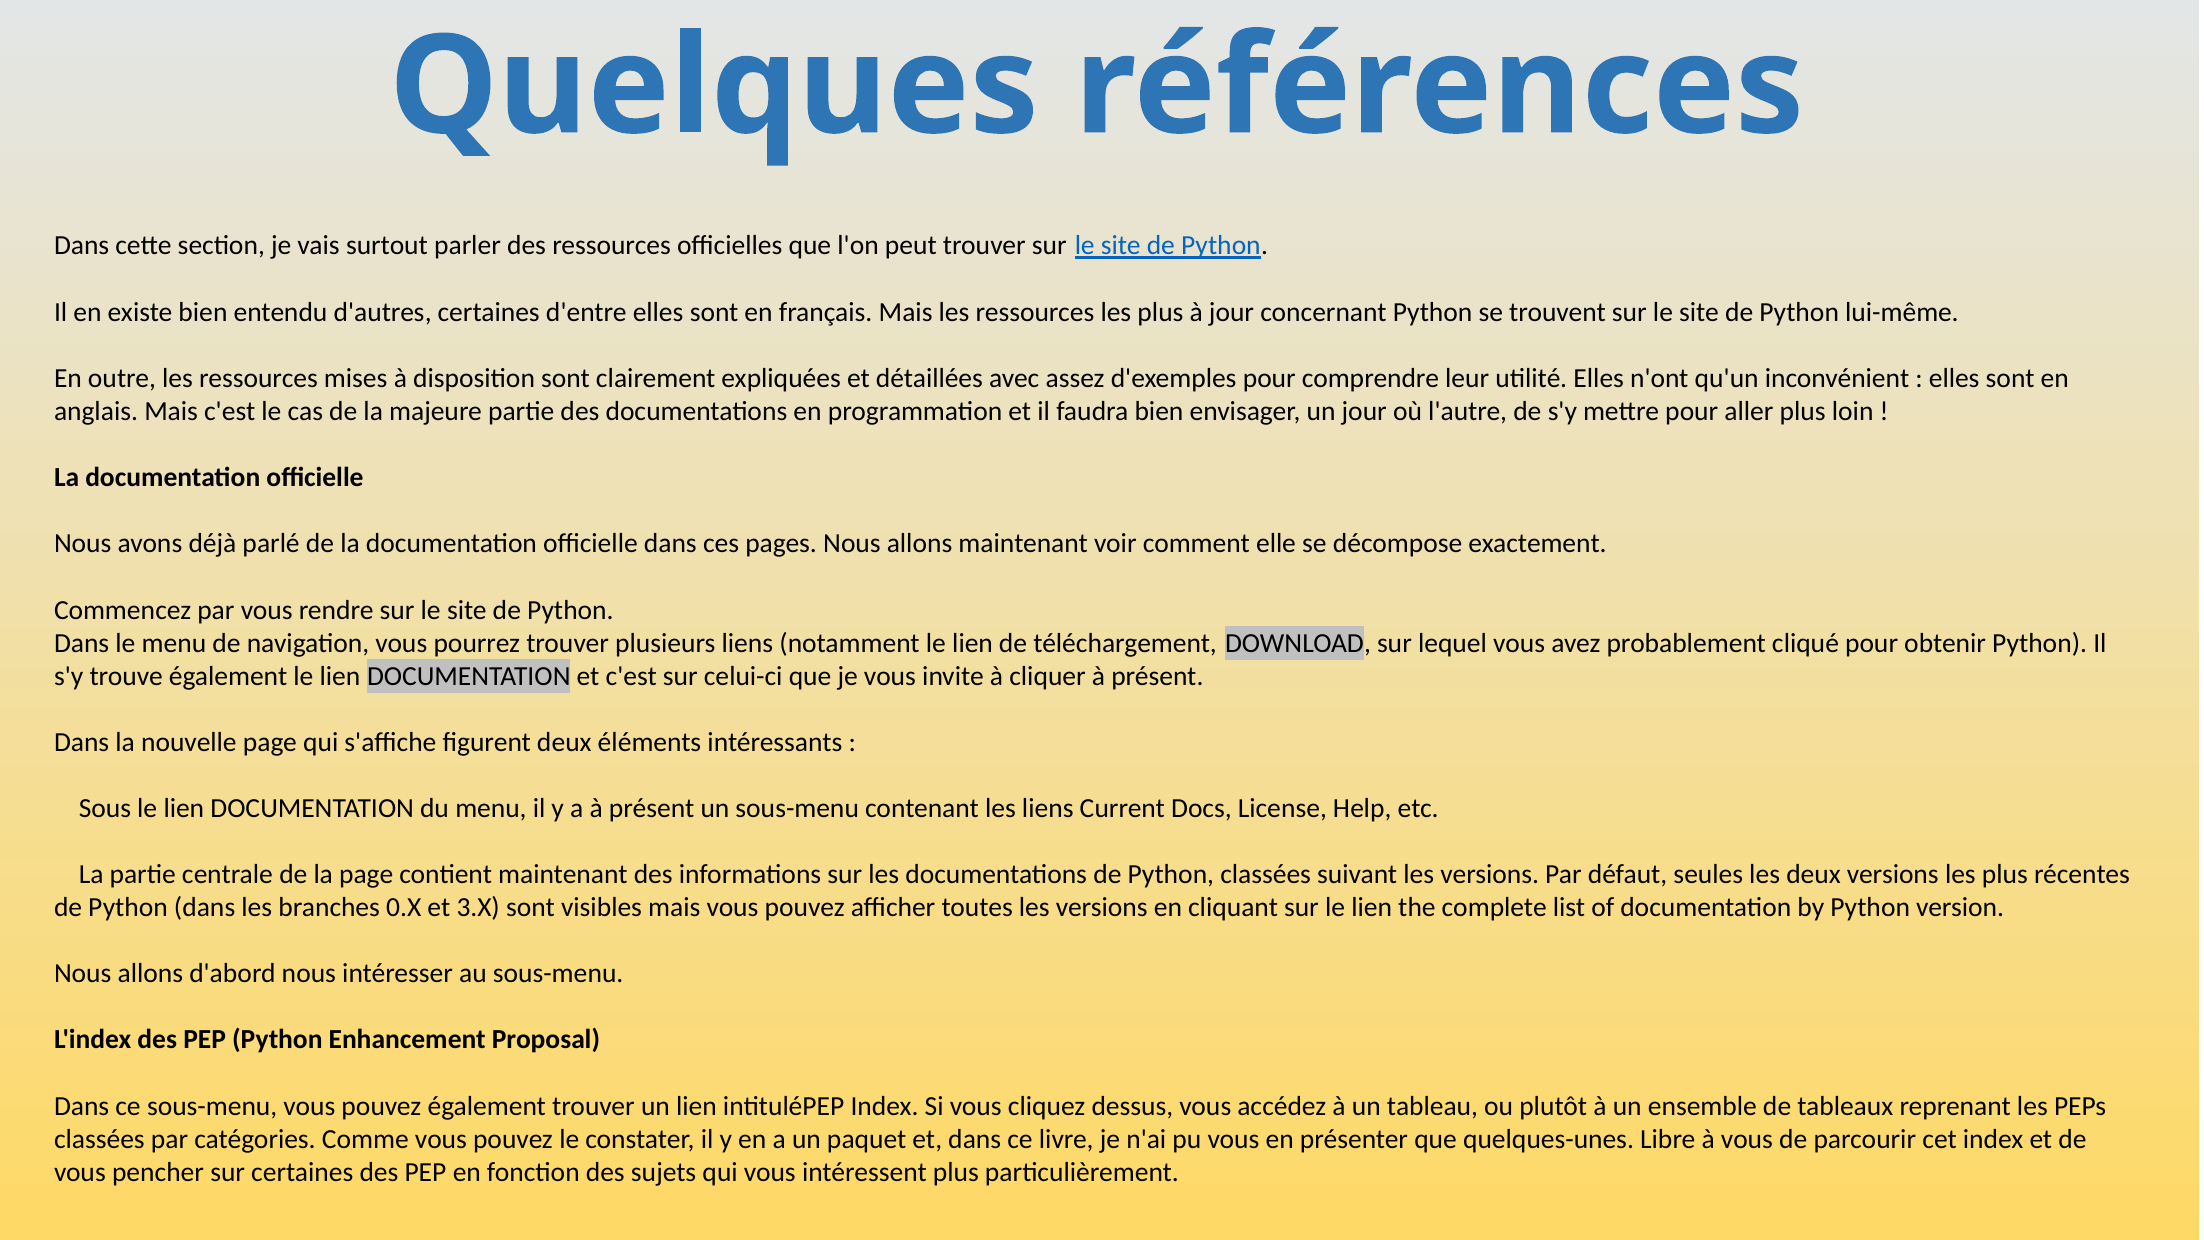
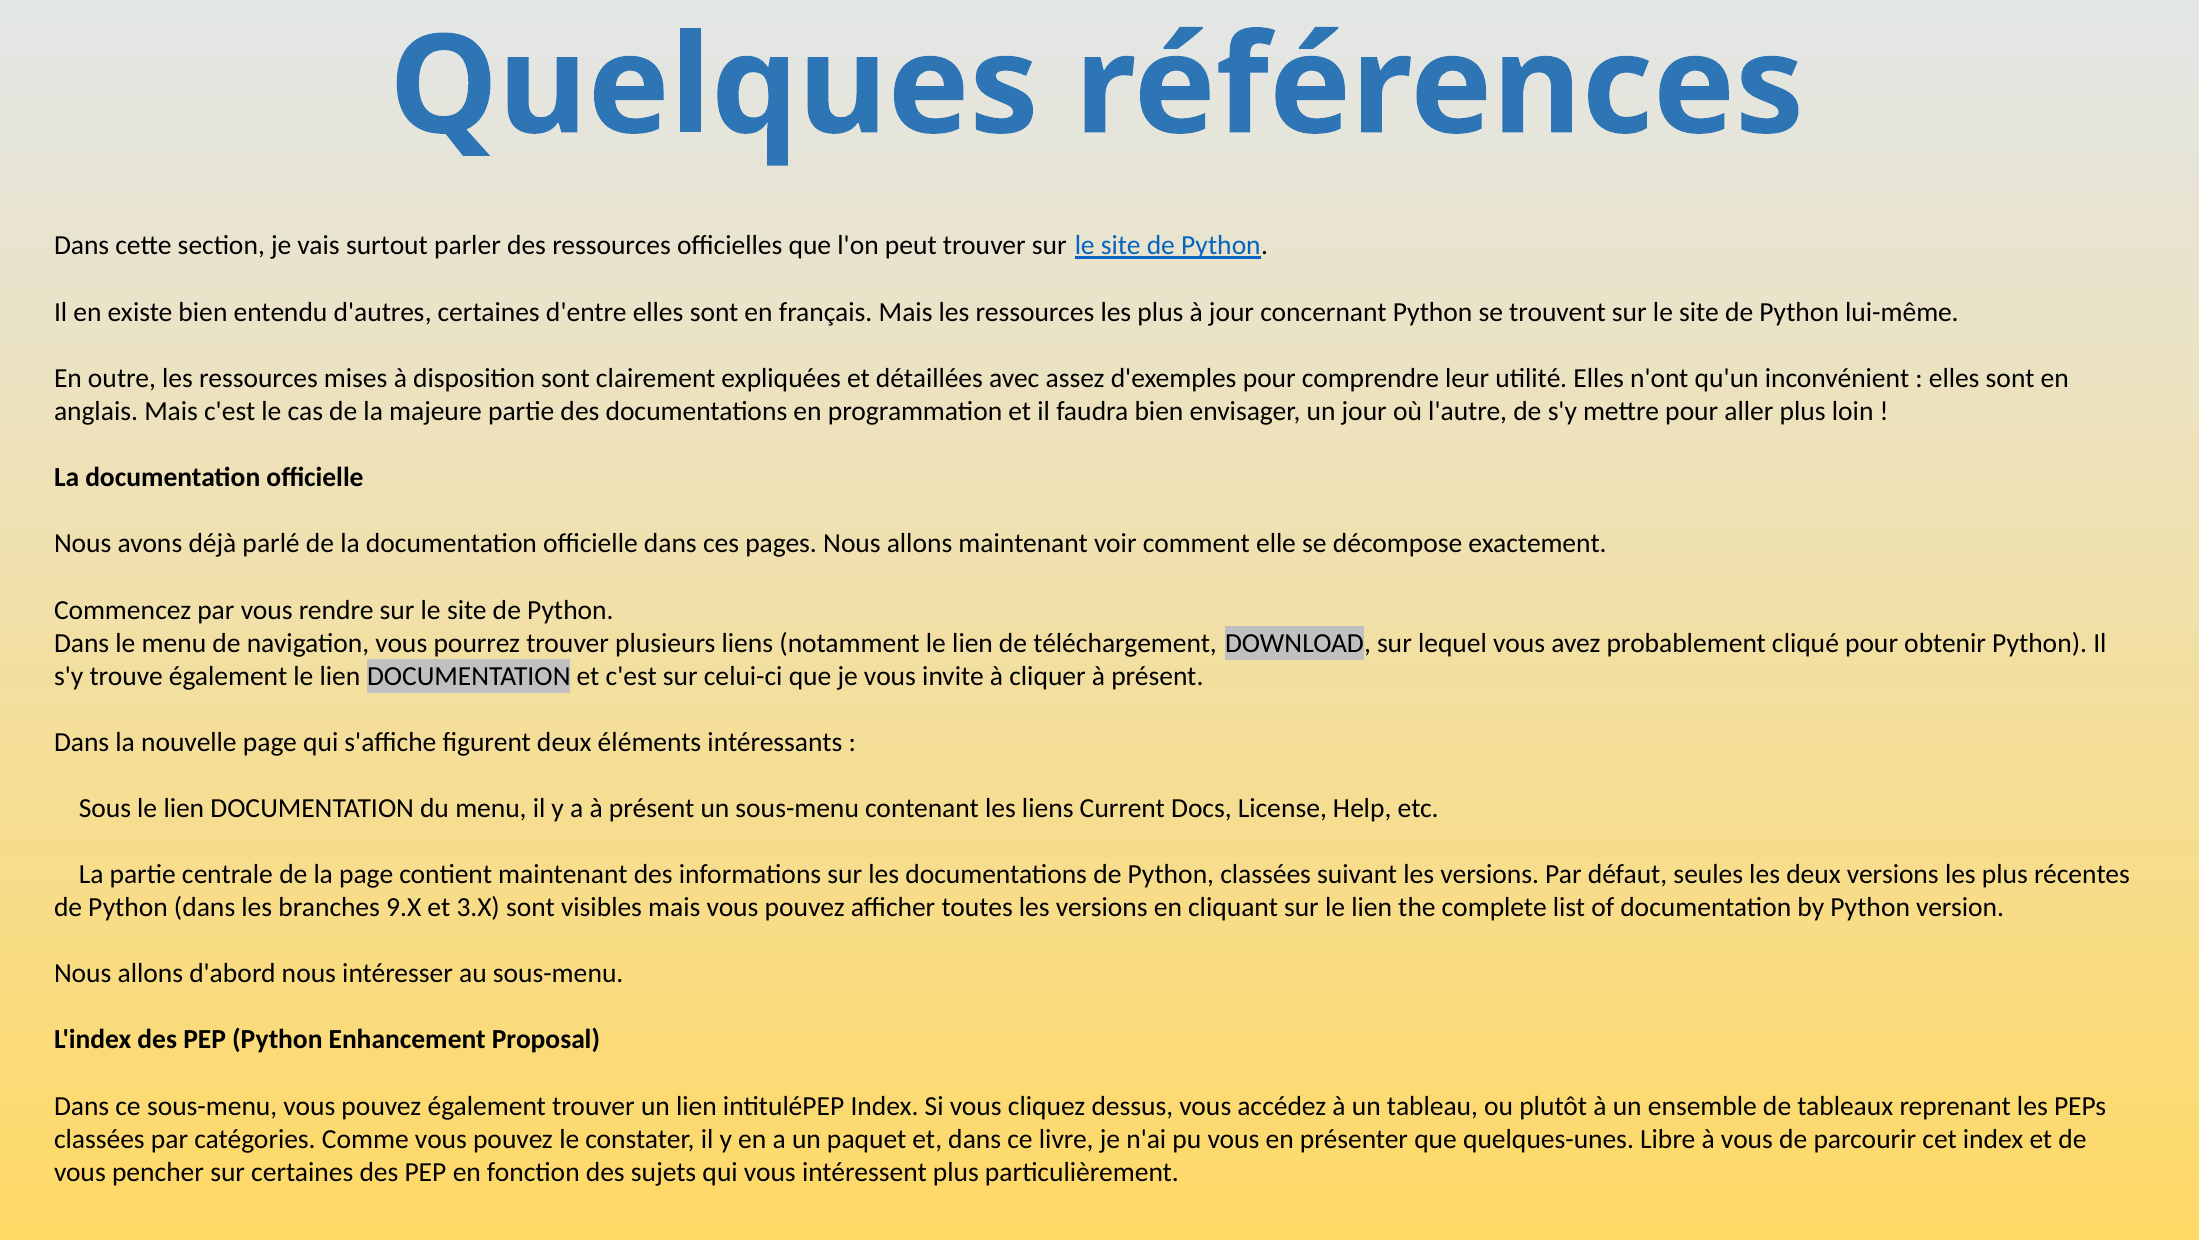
0.X: 0.X -> 9.X (404, 907)
